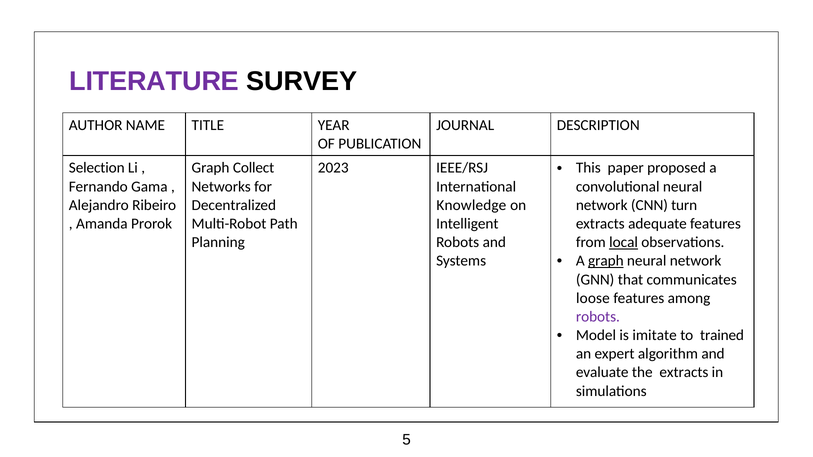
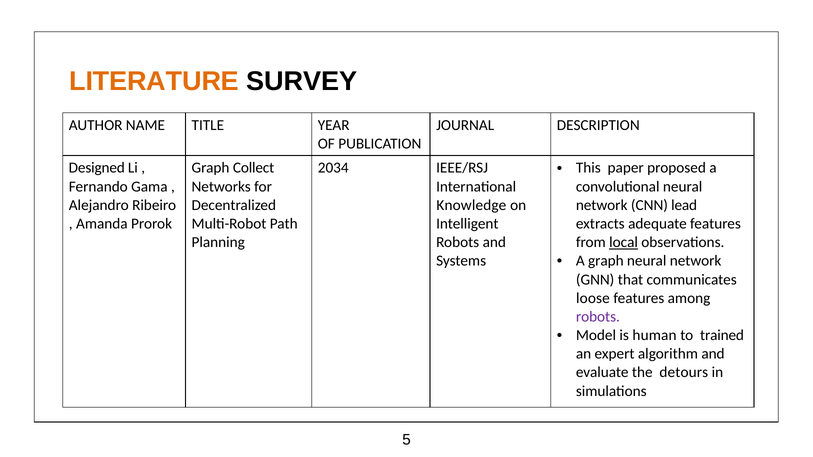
LITERATURE colour: purple -> orange (154, 81)
Selection: Selection -> Designed (97, 168)
2023: 2023 -> 2034 (333, 168)
turn: turn -> lead (684, 205)
graph underline: present -> none (606, 261)
imitate: imitate -> human (655, 335)
the extracts: extracts -> detours (684, 373)
